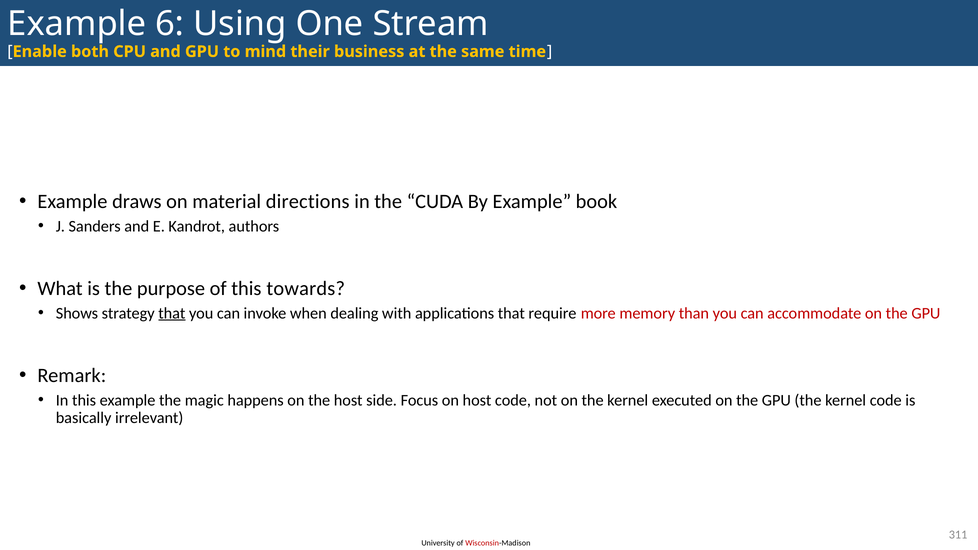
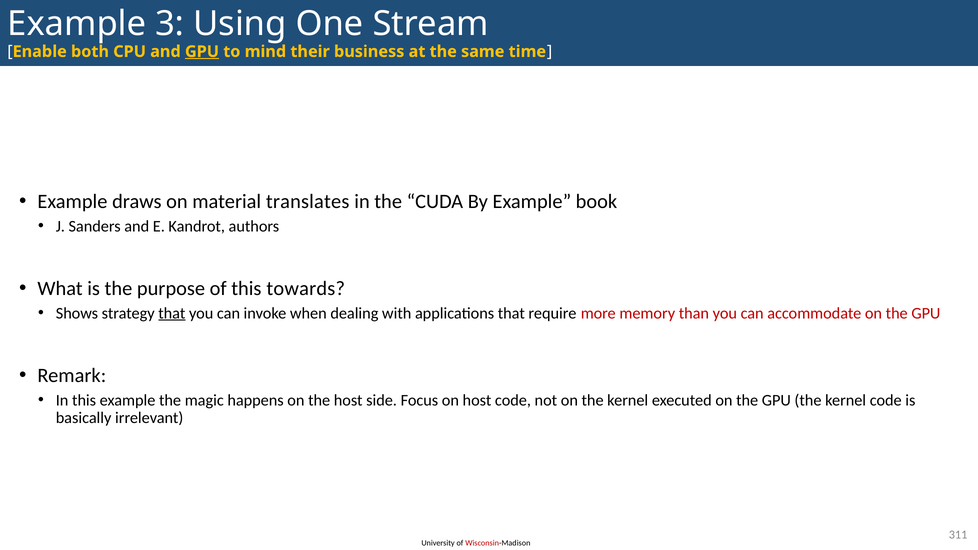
6: 6 -> 3 (170, 24)
GPU underline: none -> present (202, 52)
directions: directions -> translates (308, 201)
